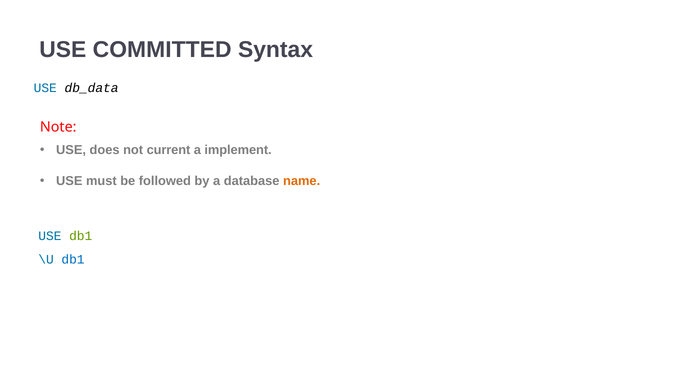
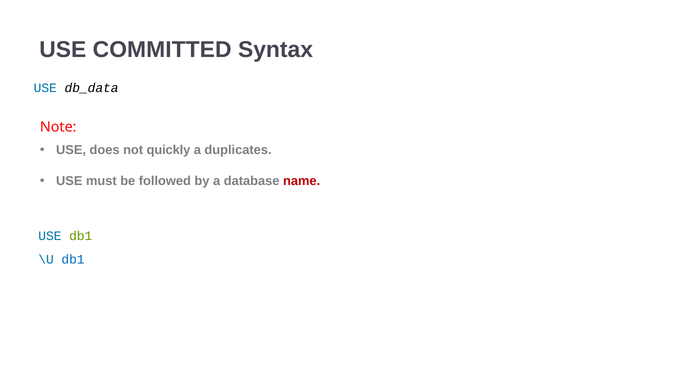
current: current -> quickly (168, 150)
implement: implement -> duplicates (238, 150)
name colour: orange -> red (302, 181)
